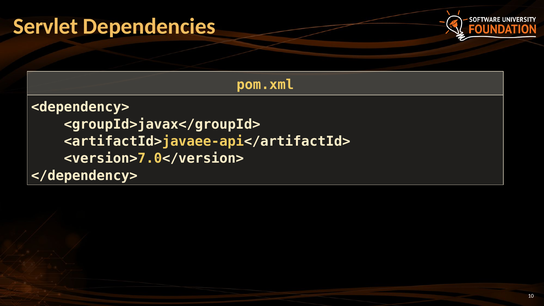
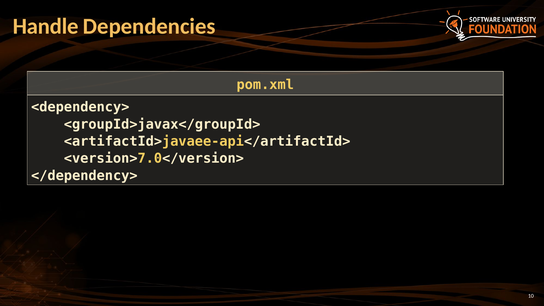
Servlet: Servlet -> Handle (46, 26)
